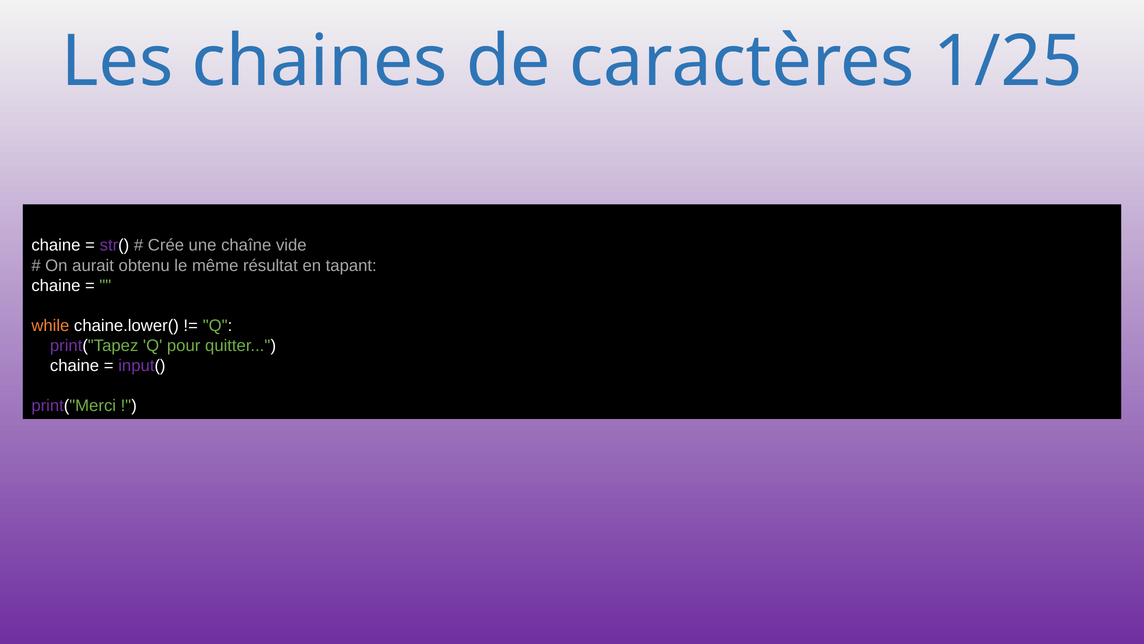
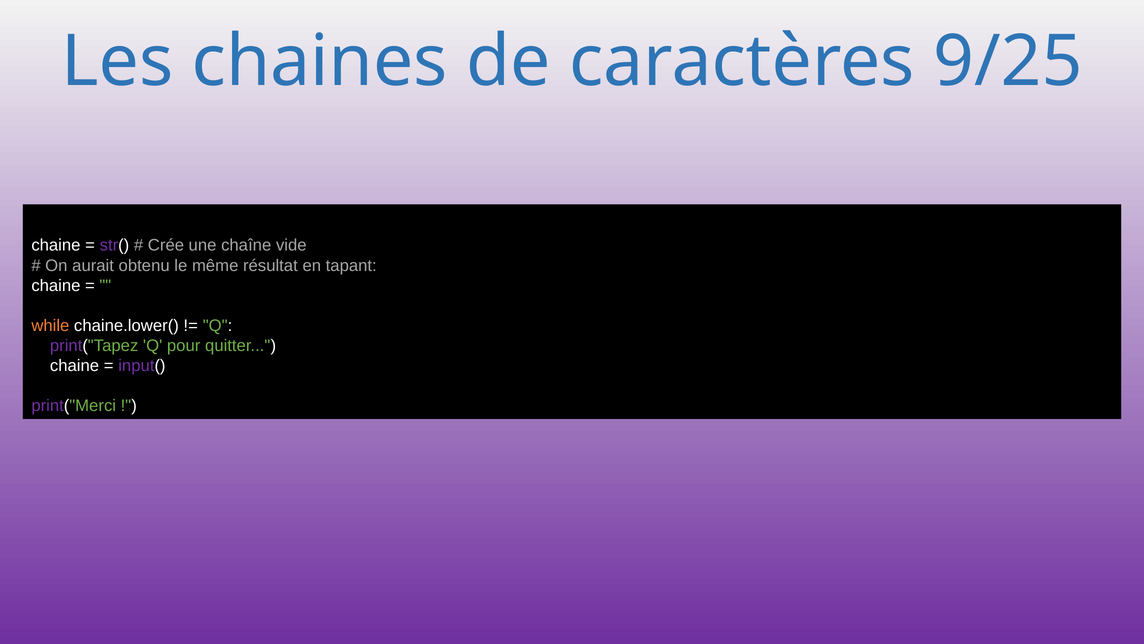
1/25: 1/25 -> 9/25 (1008, 62)
